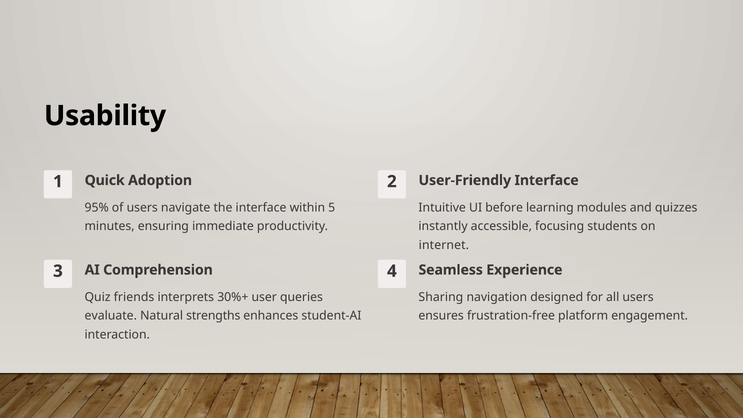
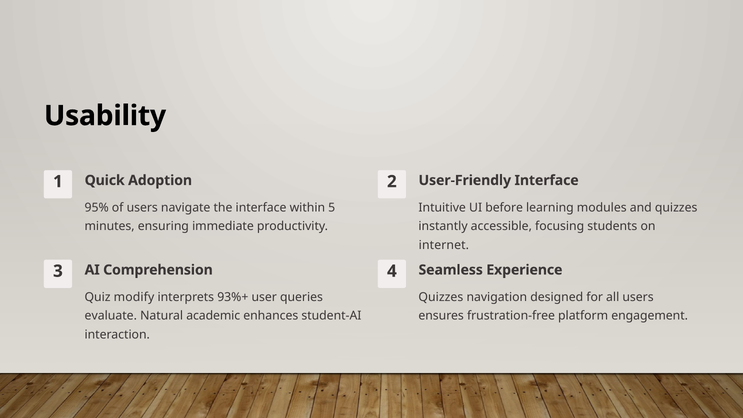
friends: friends -> modify (134, 297)
30%+: 30%+ -> 93%+ (233, 297)
Sharing: Sharing -> Quizzes (441, 297)
strengths: strengths -> academic (213, 316)
